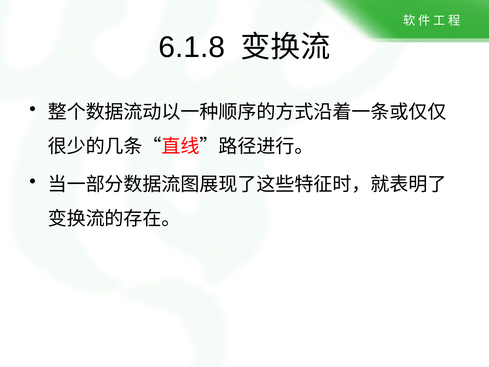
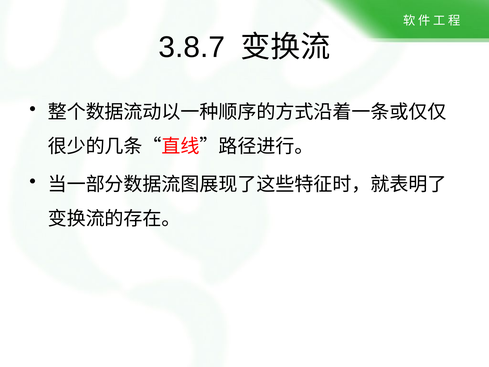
6.1.8: 6.1.8 -> 3.8.7 (192, 47)
